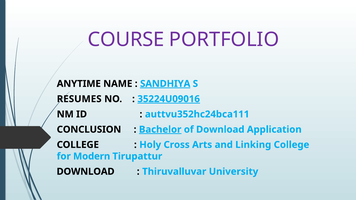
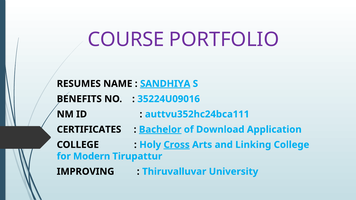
ANYTIME: ANYTIME -> RESUMES (79, 84)
RESUMES: RESUMES -> BENEFITS (79, 99)
35224U09016 underline: present -> none (169, 99)
CONCLUSION: CONCLUSION -> CERTIFICATES (89, 130)
Cross underline: none -> present (177, 145)
DOWNLOAD: DOWNLOAD -> IMPROVING (86, 172)
